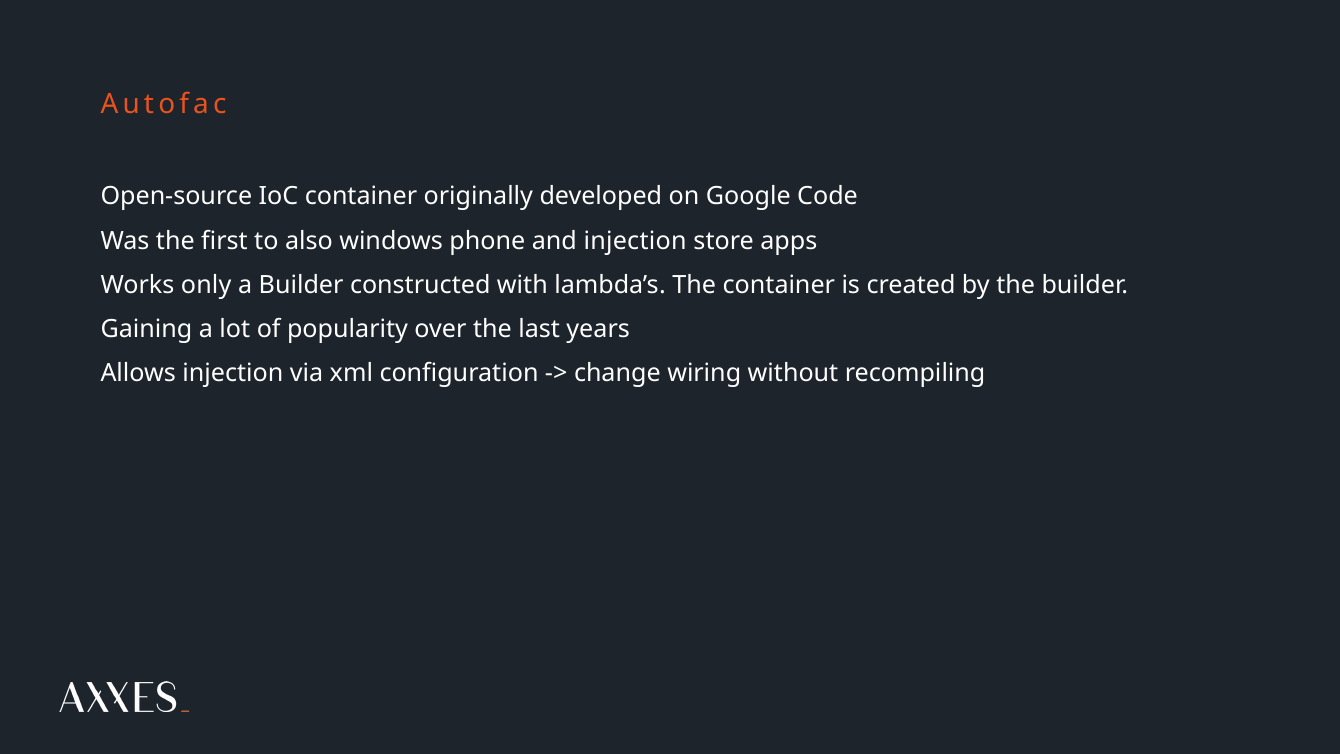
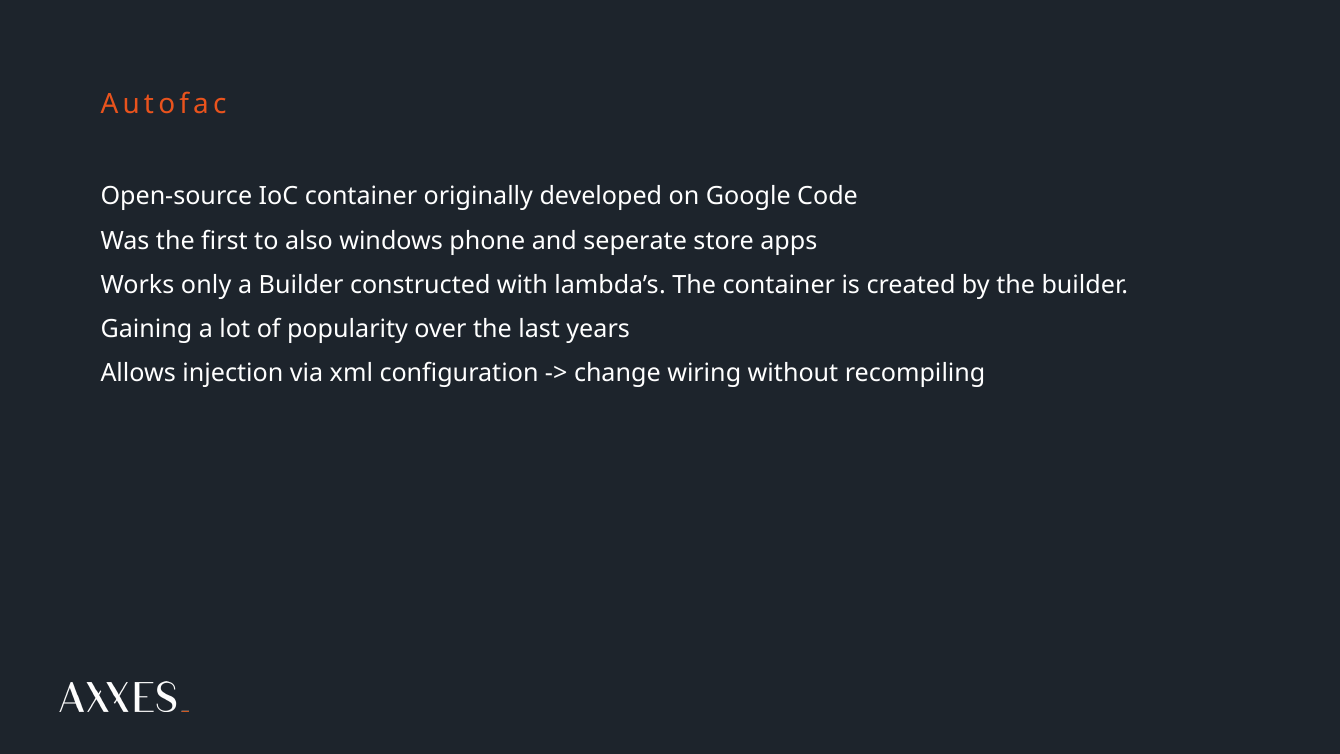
and injection: injection -> seperate (635, 241)
